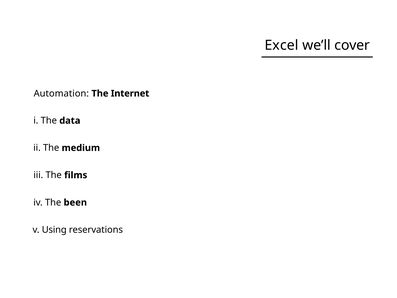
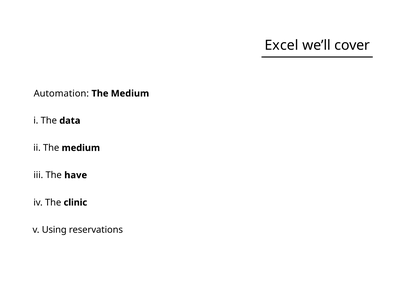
Internet: Internet -> Medium (130, 93)
films: films -> have (76, 175)
been: been -> clinic (75, 202)
